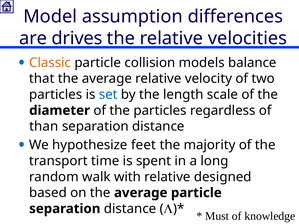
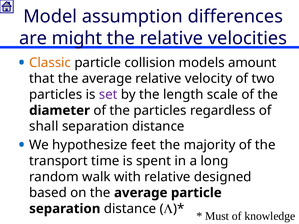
drives: drives -> might (77, 38)
balance: balance -> amount (252, 63)
set colour: blue -> purple (108, 95)
than: than -> shall (44, 127)
